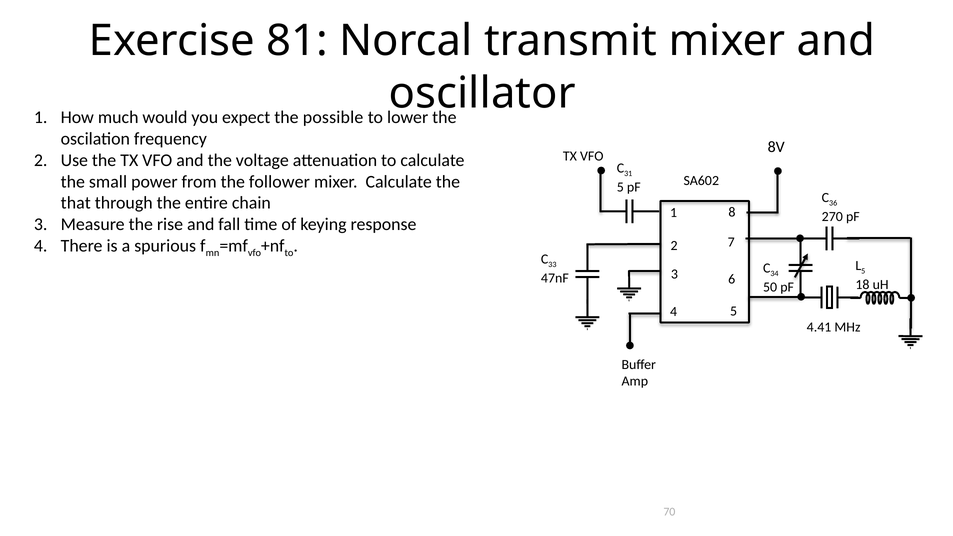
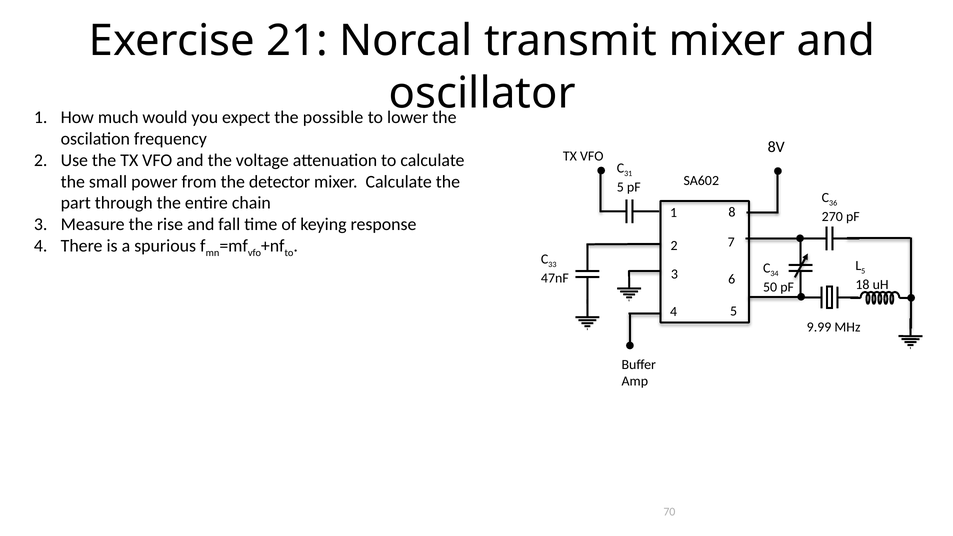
81: 81 -> 21 (297, 41)
follower: follower -> detector (280, 182)
that: that -> part (76, 203)
4.41: 4.41 -> 9.99 (819, 327)
